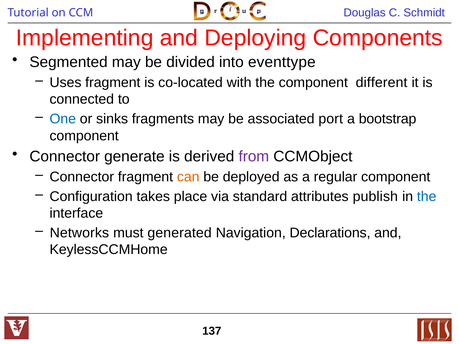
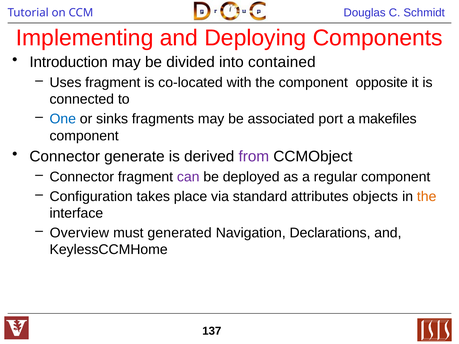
Segmented: Segmented -> Introduction (69, 62)
eventtype: eventtype -> contained (282, 62)
different: different -> opposite (382, 83)
bootstrap: bootstrap -> makefiles (388, 119)
can colour: orange -> purple (188, 177)
publish: publish -> objects (375, 197)
the colour: blue -> orange (427, 197)
Networks: Networks -> Overview (79, 233)
